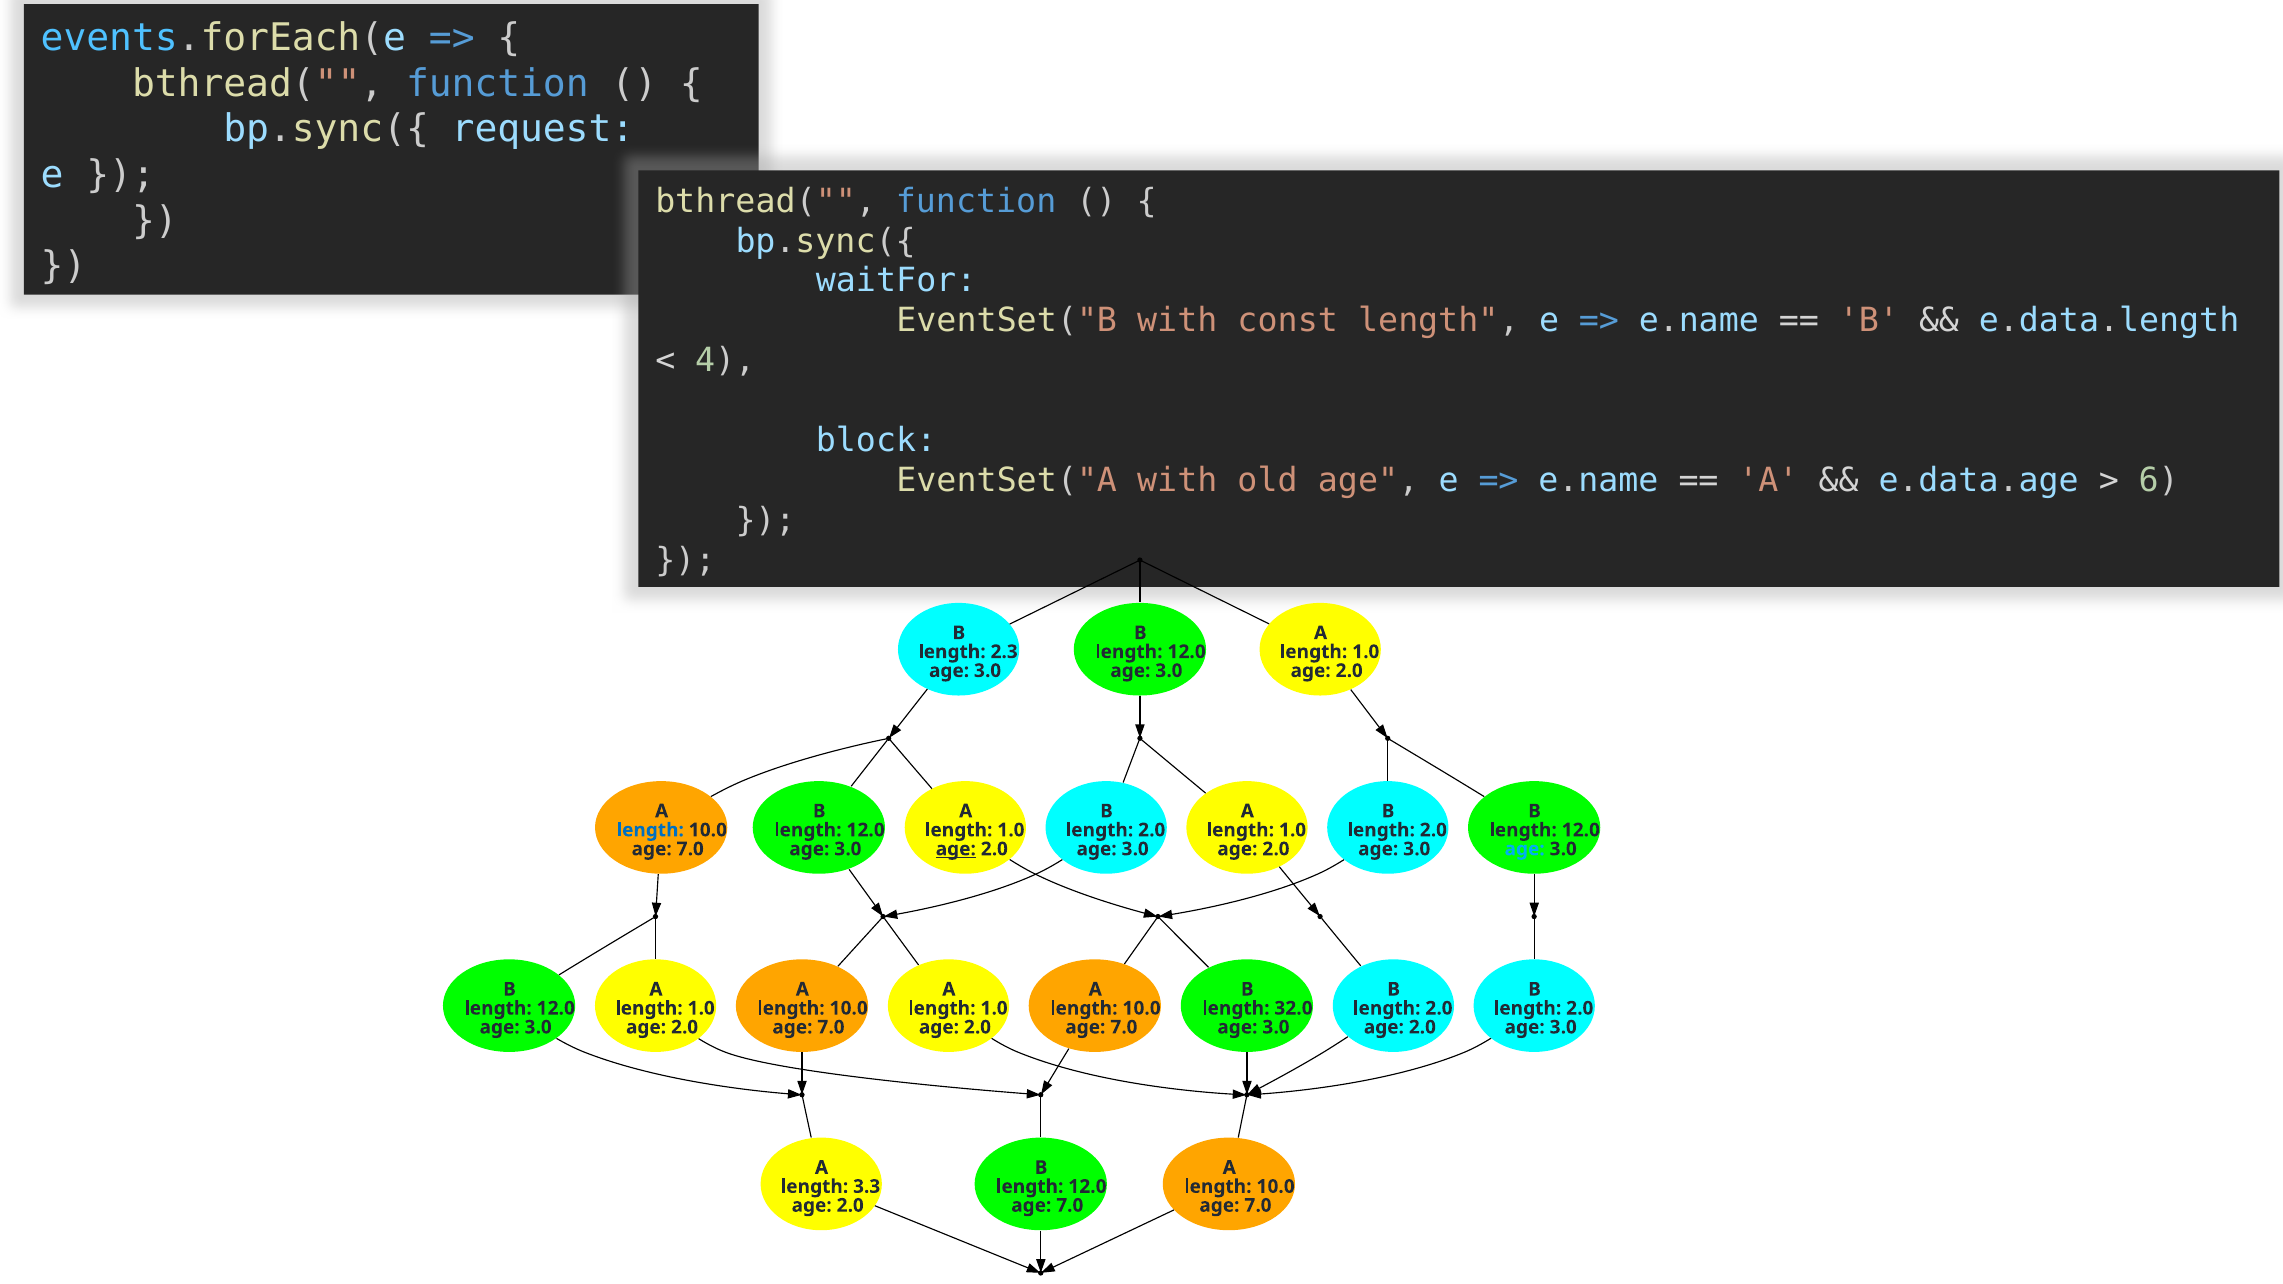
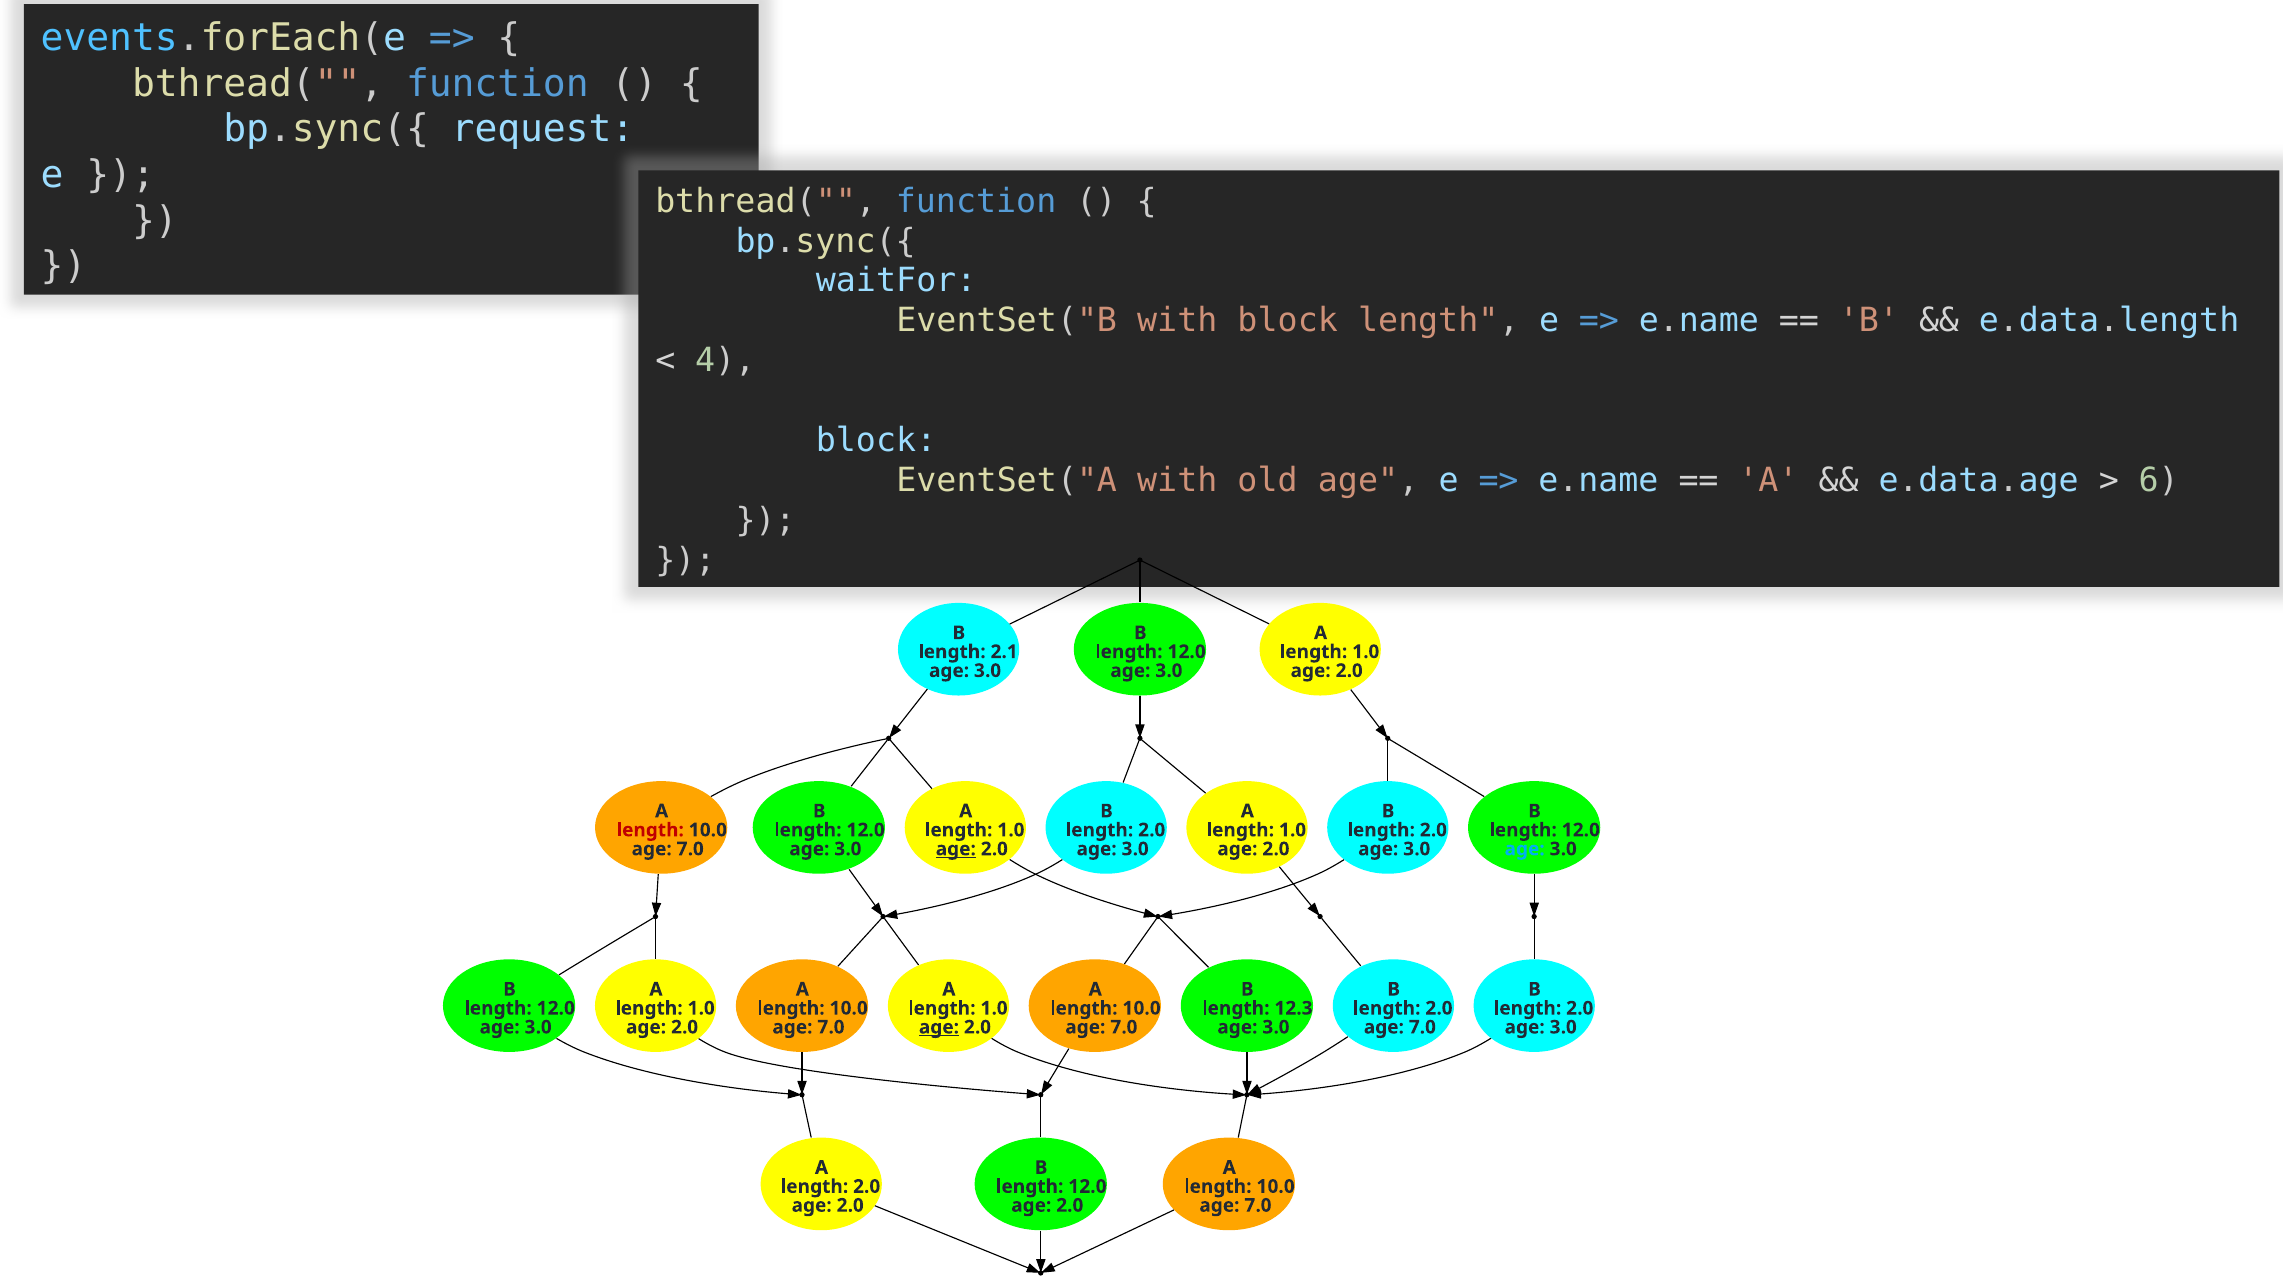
with const: const -> block (1288, 321)
2.3: 2.3 -> 2.1 (1004, 652)
length colour: blue -> red (650, 830)
32.0: 32.0 -> 12.3 (1294, 1008)
age underline: none -> present (939, 1027)
2.0: 2.0 -> 7.0 (1422, 1027)
3.3: 3.3 -> 2.0 (867, 1187)
7.0: 7.0 -> 2.0 (1070, 1206)
